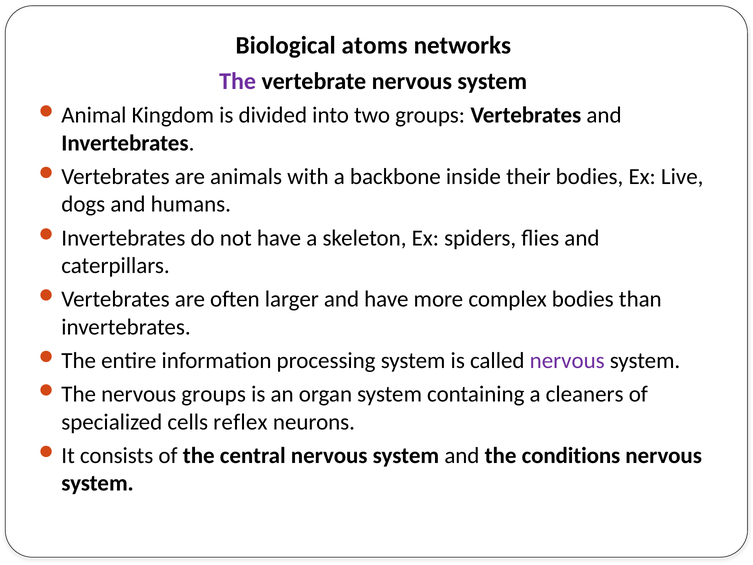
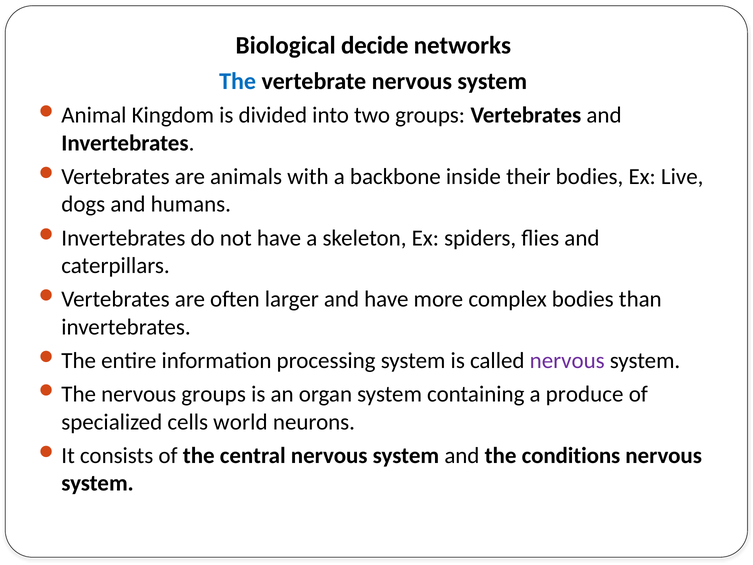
atoms: atoms -> decide (375, 46)
The colour: purple -> blue (238, 81)
cleaners: cleaners -> produce (585, 394)
reflex: reflex -> world (240, 422)
